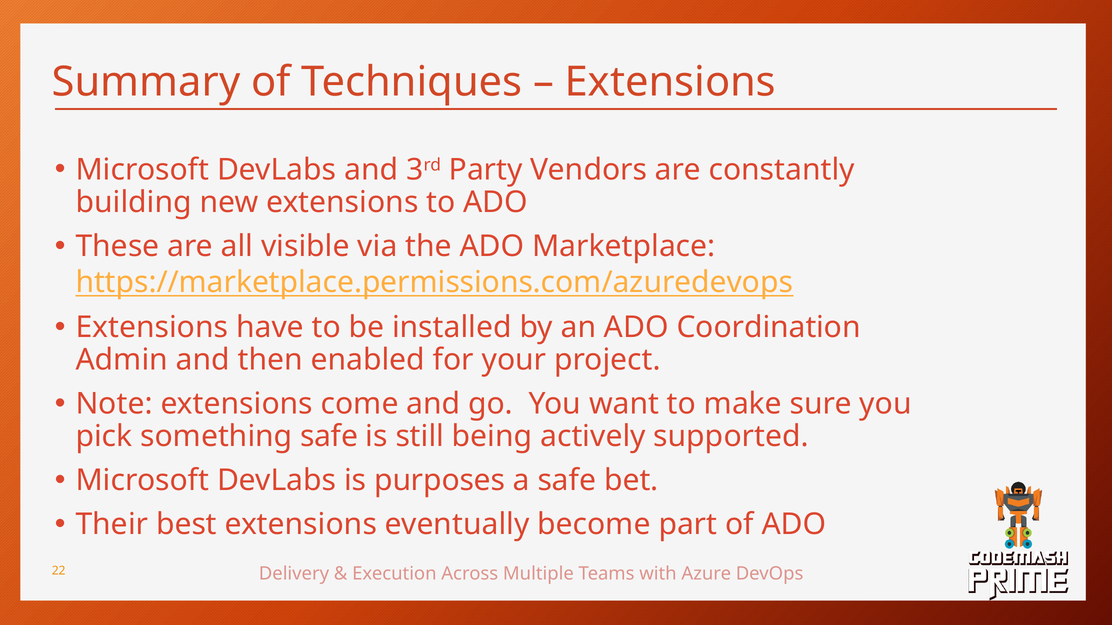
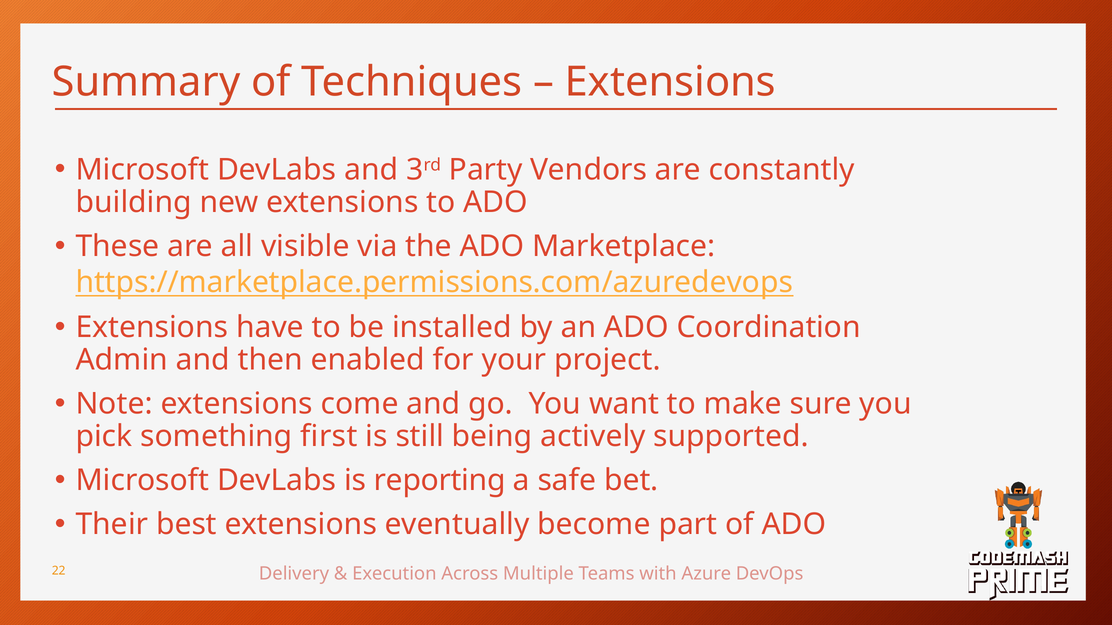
something safe: safe -> first (329, 437)
purposes: purposes -> reporting (440, 481)
